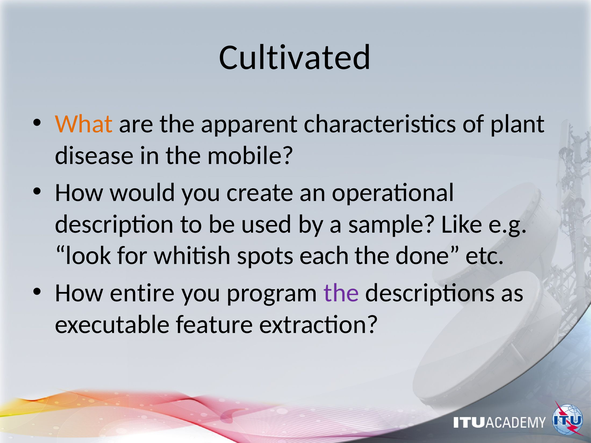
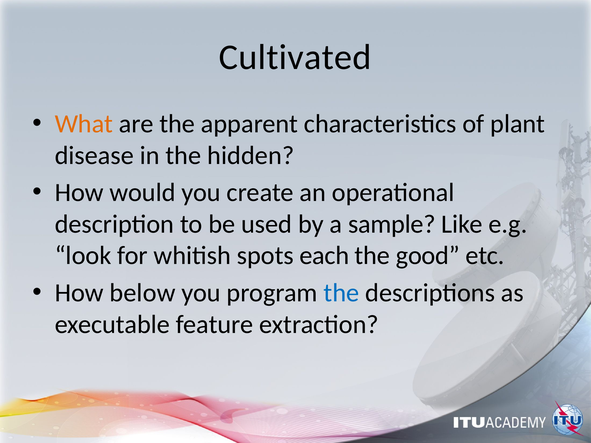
mobile: mobile -> hidden (251, 155)
done: done -> good (428, 256)
entire: entire -> below (142, 293)
the colour: purple -> blue (341, 293)
